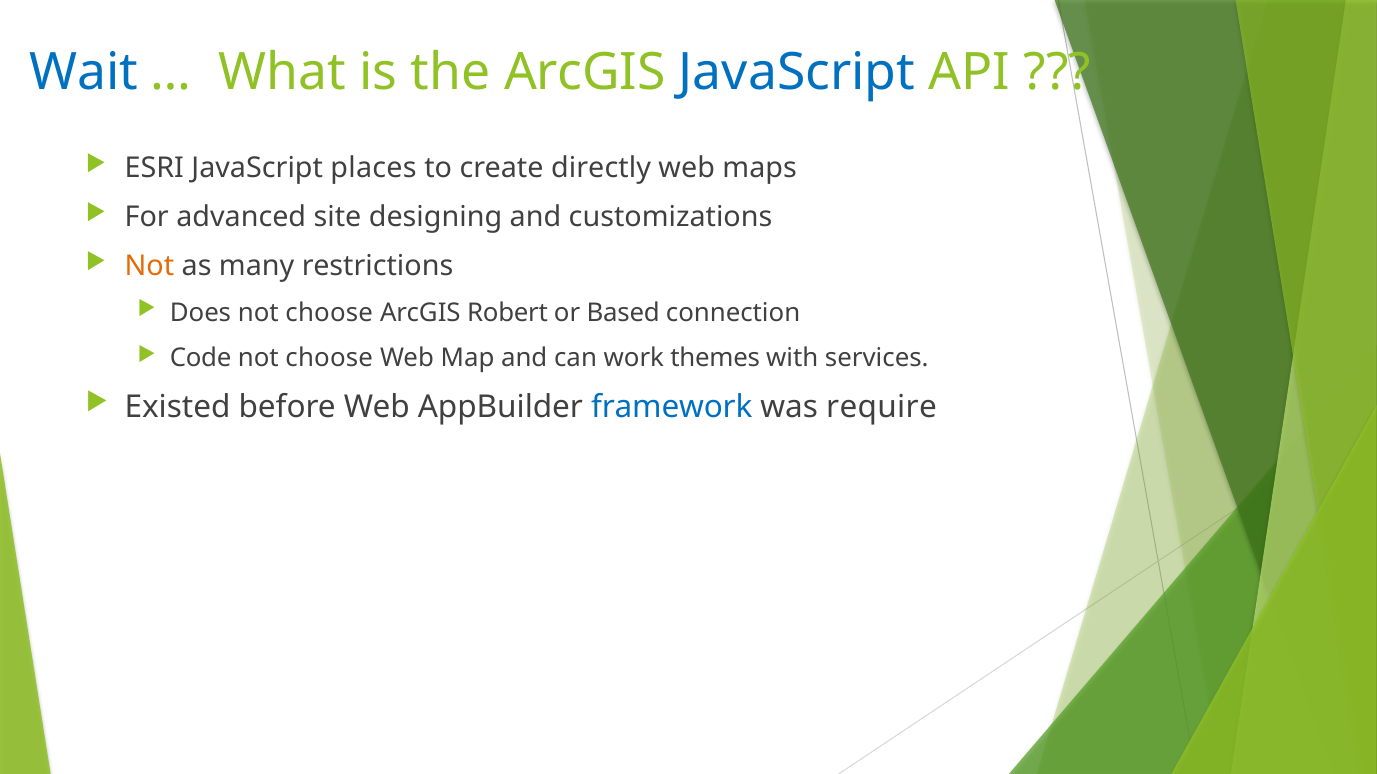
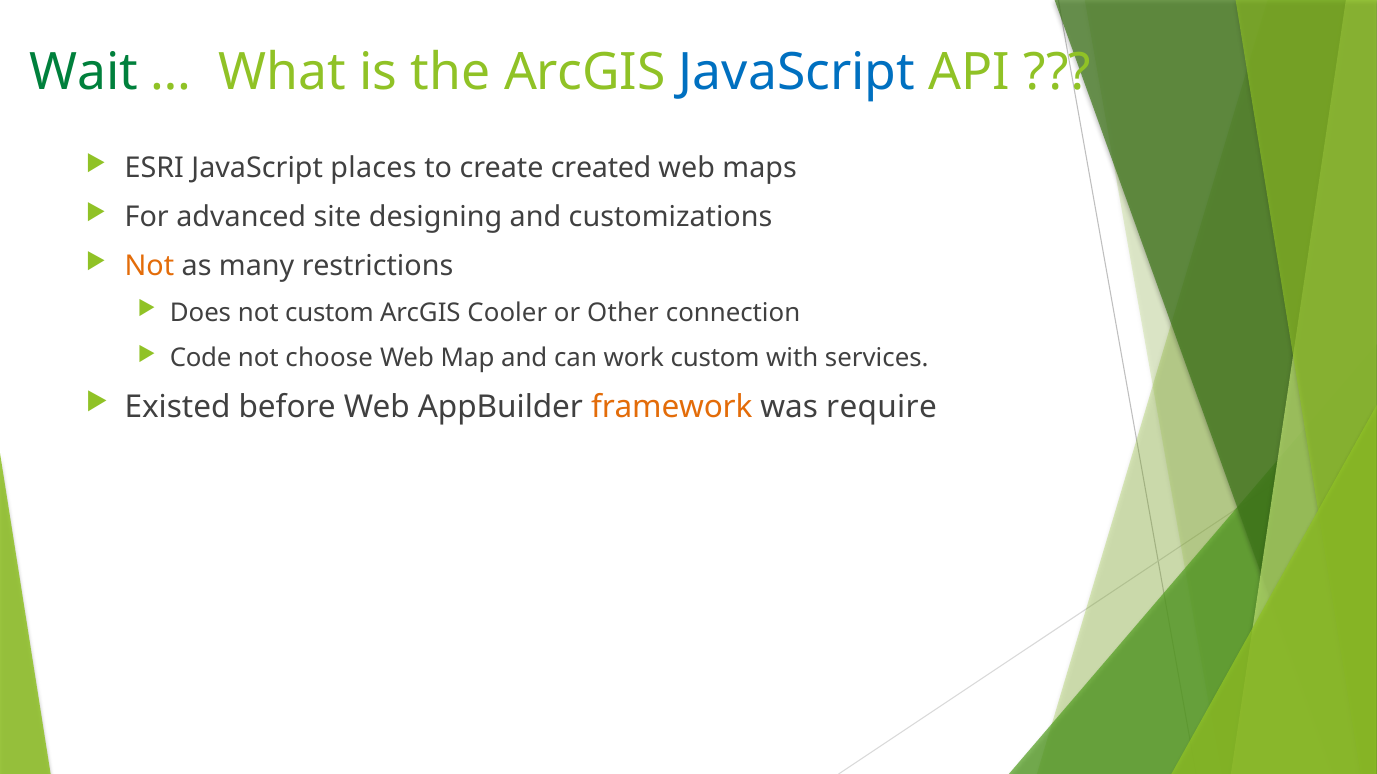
Wait colour: blue -> green (84, 73)
directly: directly -> created (601, 168)
Does not choose: choose -> custom (329, 313)
Robert: Robert -> Cooler (507, 313)
Based: Based -> Other (623, 313)
work themes: themes -> custom (715, 358)
framework colour: blue -> orange (672, 407)
